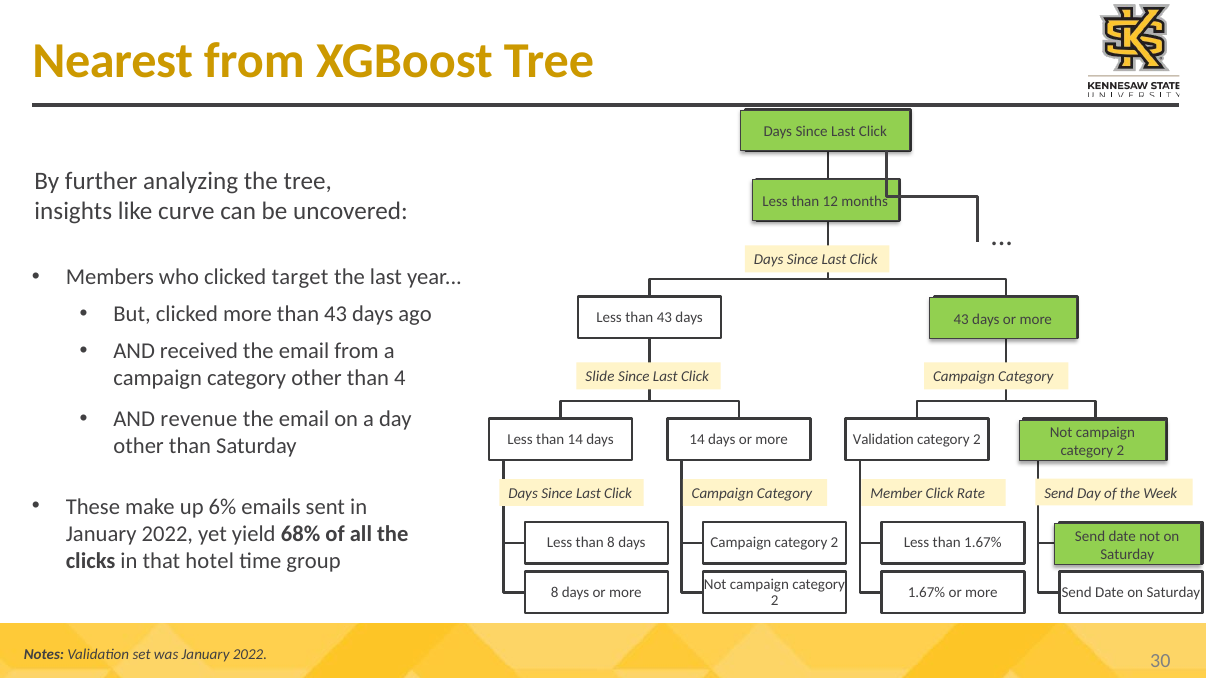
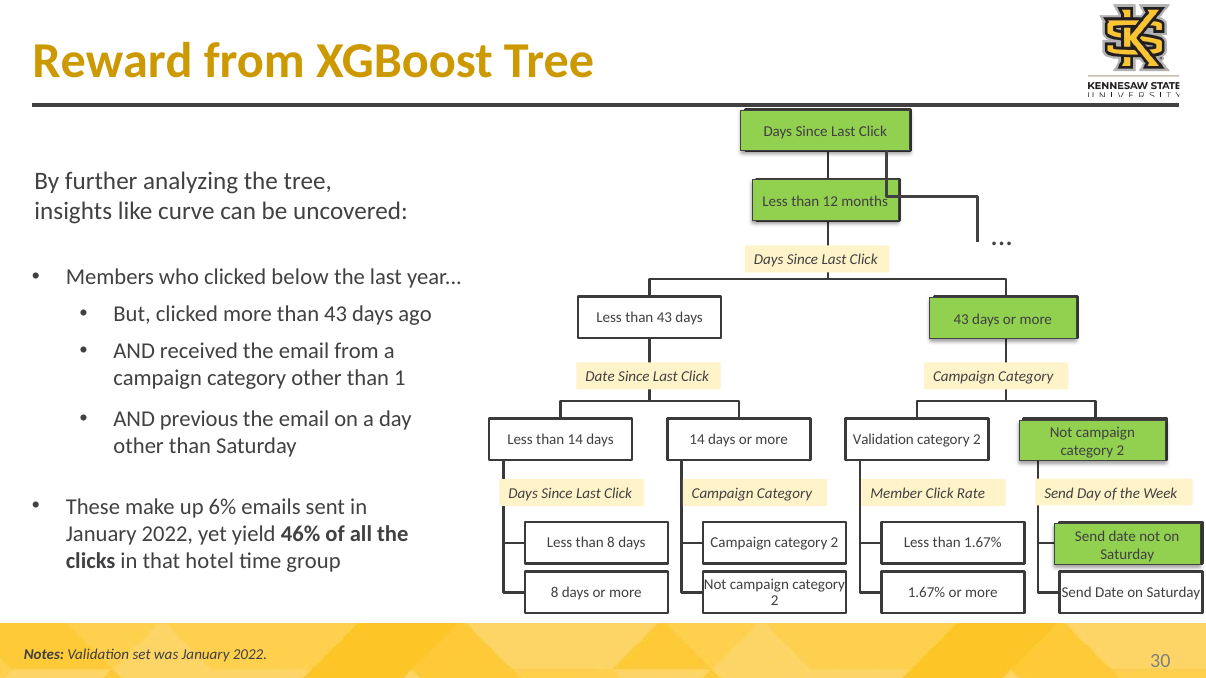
Nearest: Nearest -> Reward (113, 61)
target: target -> below (300, 277)
4: 4 -> 1 (400, 379)
Slide: Slide -> Date (600, 377)
revenue: revenue -> previous (199, 419)
68%: 68% -> 46% (301, 534)
